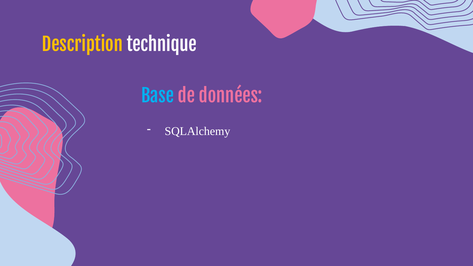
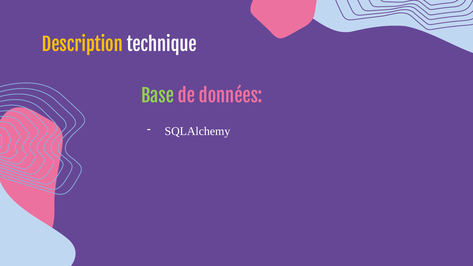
Base colour: light blue -> light green (157, 96)
